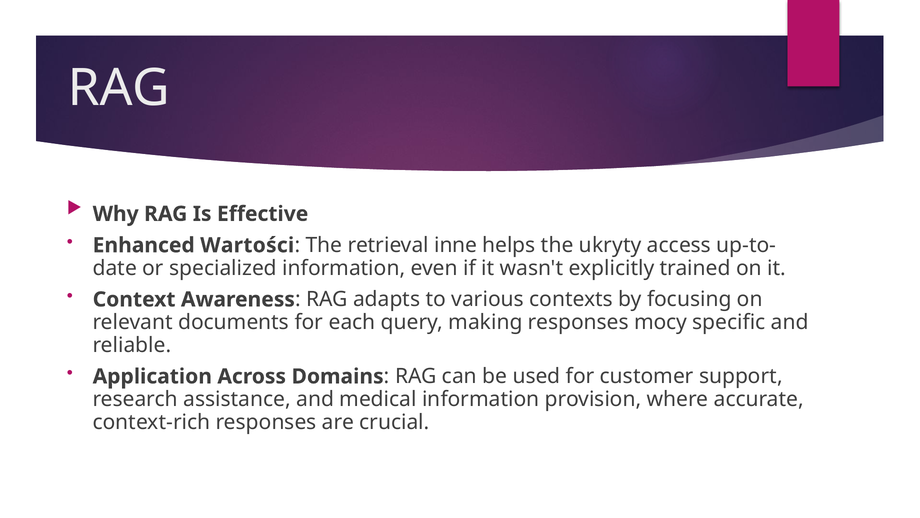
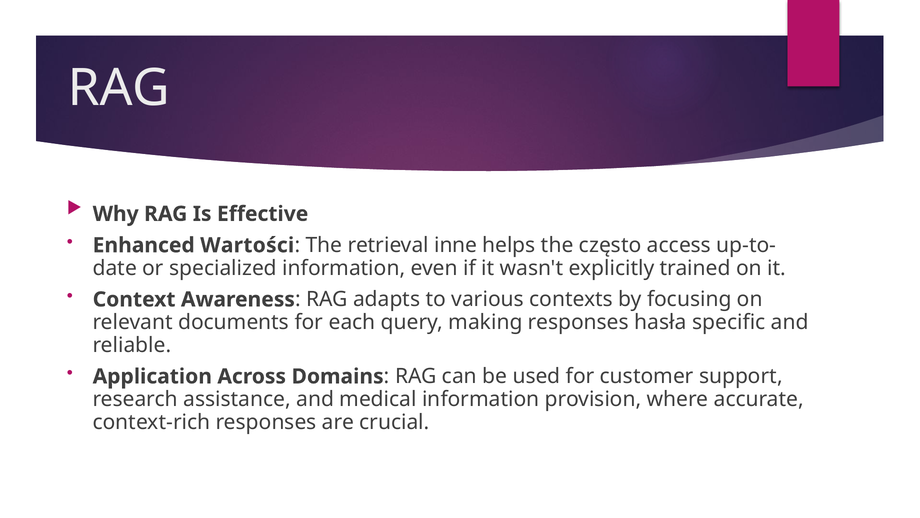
ukryty: ukryty -> często (610, 245)
mocy: mocy -> hasła (660, 322)
